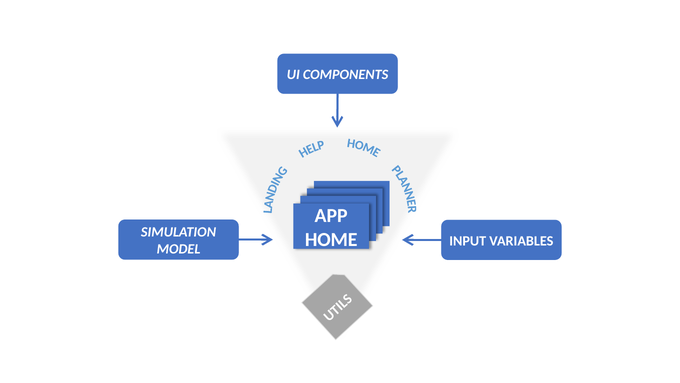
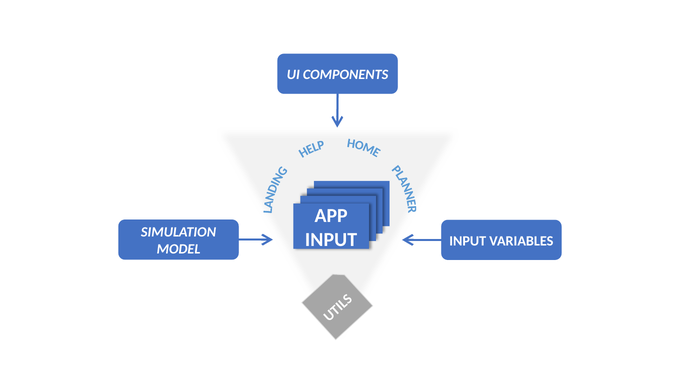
HOME: HOME -> INPUT (331, 239)
